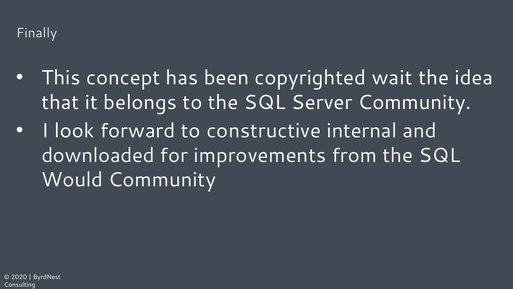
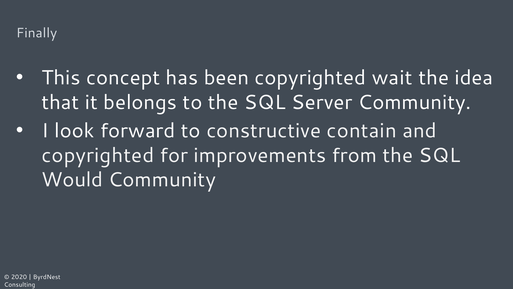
internal: internal -> contain (362, 131)
downloaded: downloaded -> copyrighted (98, 155)
